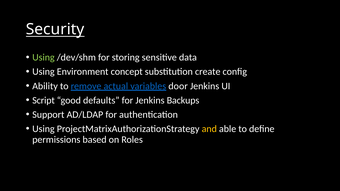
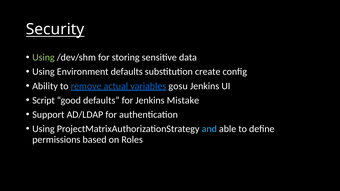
Environment concept: concept -> defaults (127, 72)
door: door -> gosu (178, 86)
Backups: Backups -> Mistake (183, 100)
and colour: yellow -> light blue (209, 129)
